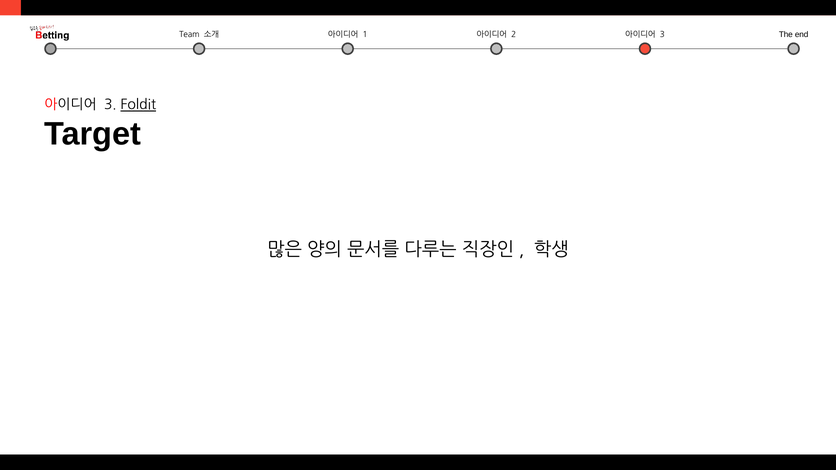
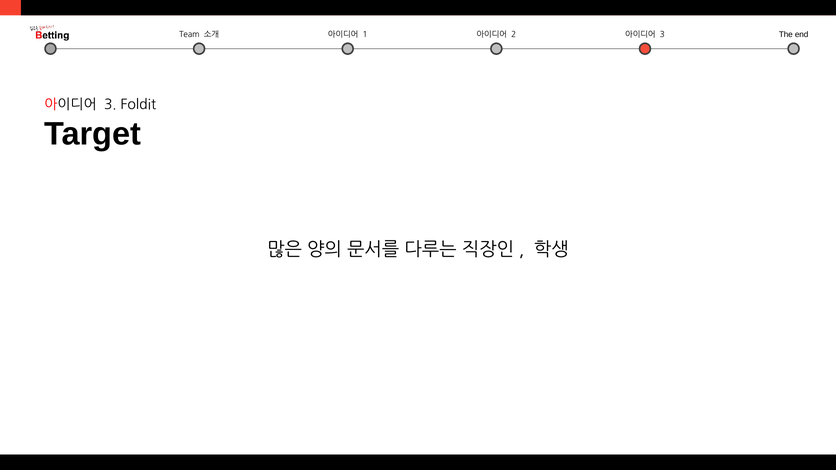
Foldit underline: present -> none (138, 105)
